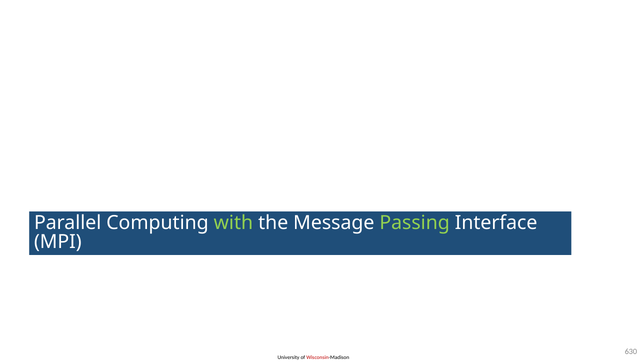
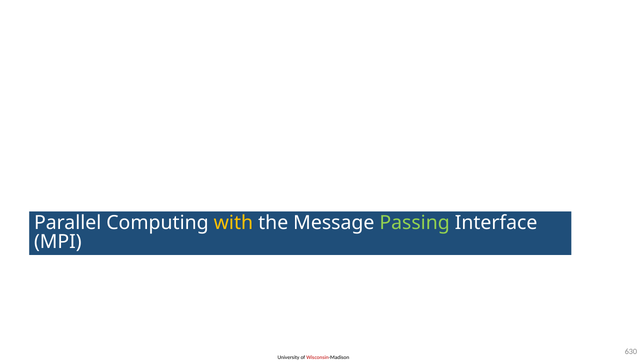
with colour: light green -> yellow (233, 223)
